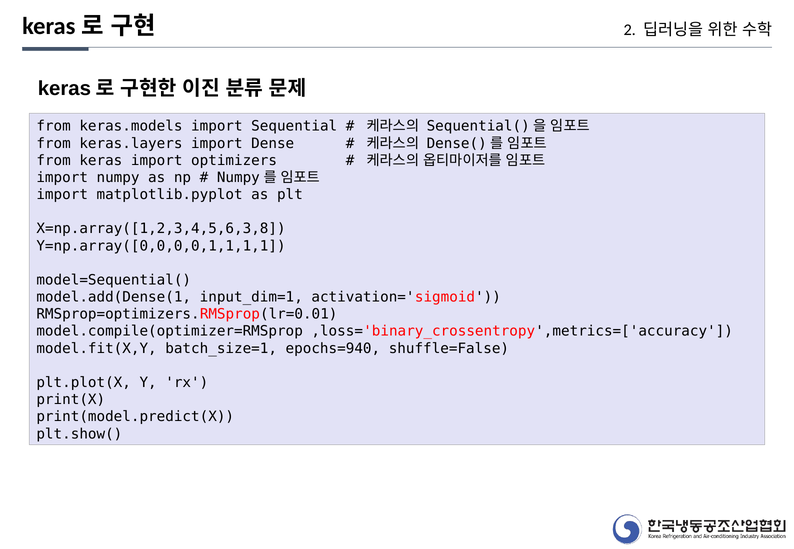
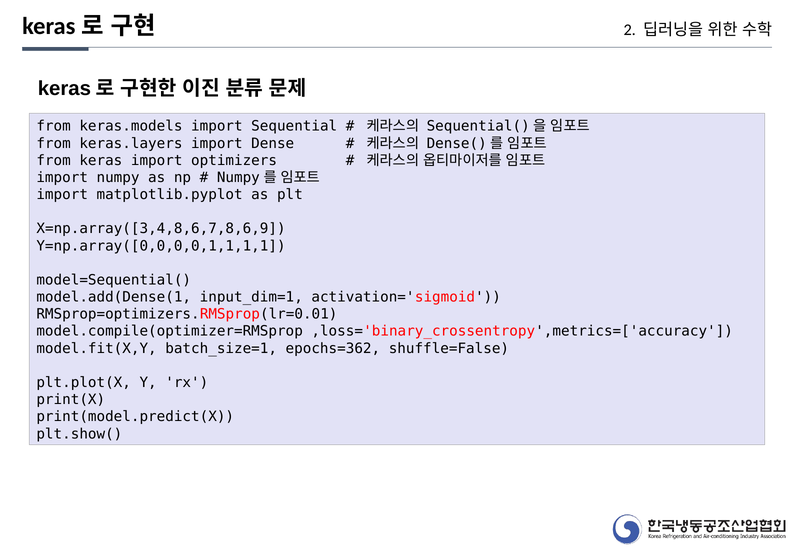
X=np.array([1,2,3,4,5,6,3,8: X=np.array([1,2,3,4,5,6,3,8 -> X=np.array([3,4,8,6,7,8,6,9 (161, 229)
epochs=940: epochs=940 -> epochs=362 (333, 349)
